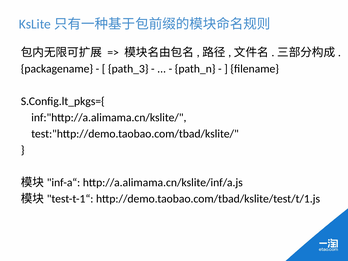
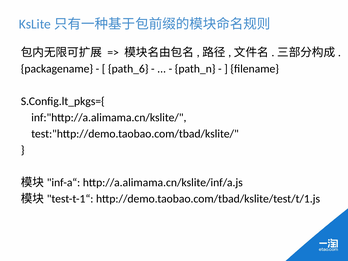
path_3: path_3 -> path_6 (128, 69)
